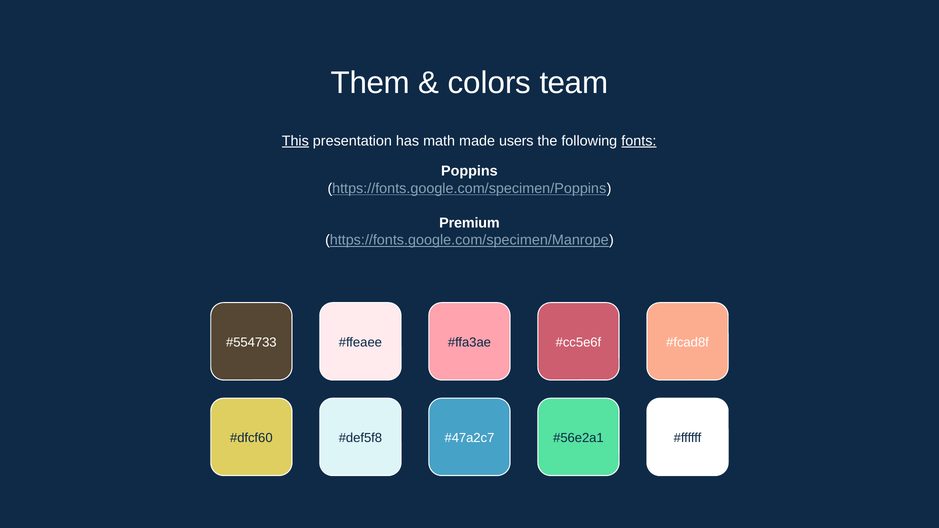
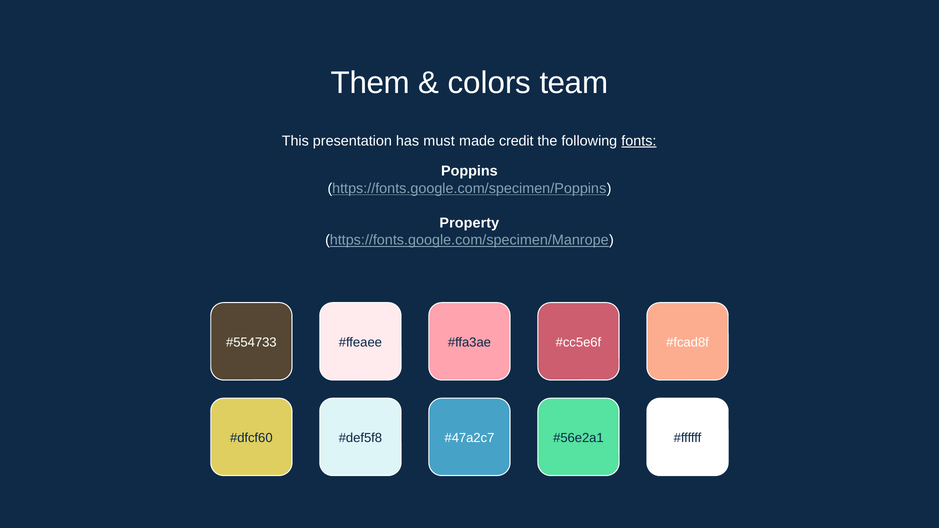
This underline: present -> none (295, 141)
math: math -> must (439, 141)
users: users -> credit (516, 141)
Premium: Premium -> Property (469, 223)
